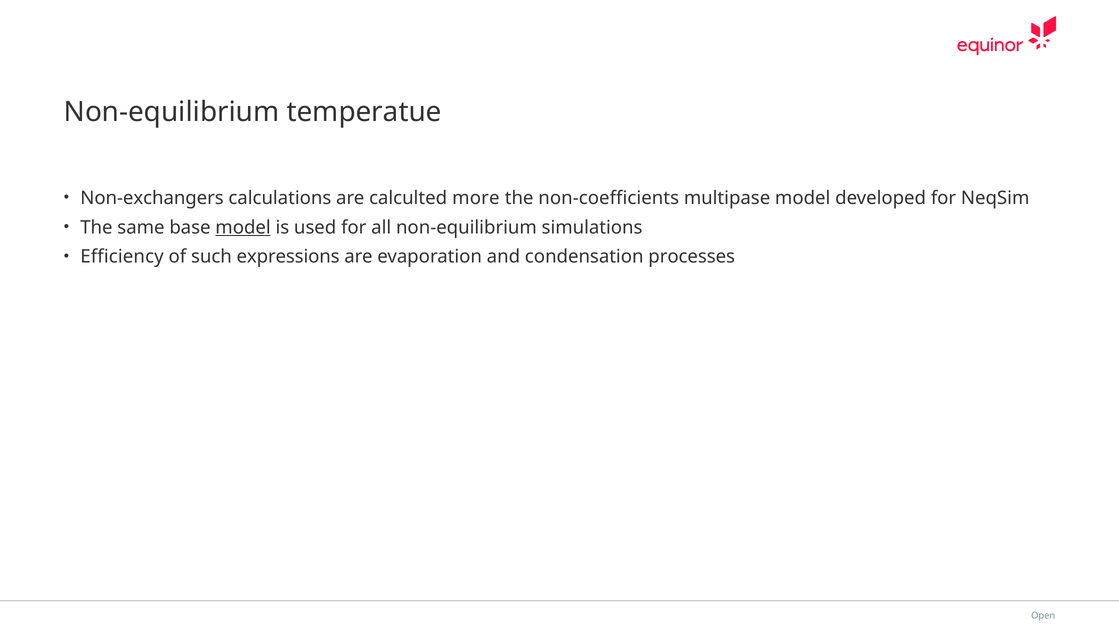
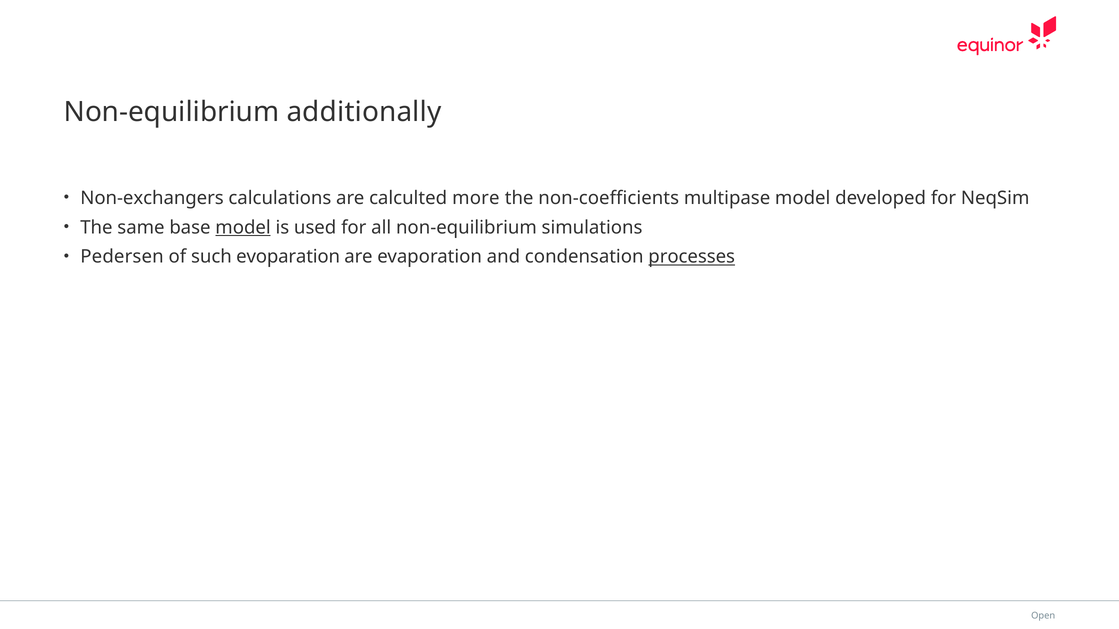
temperatue: temperatue -> additionally (364, 112)
Efficiency: Efficiency -> Pedersen (122, 257)
expressions: expressions -> evoparation (288, 257)
processes underline: none -> present (692, 257)
